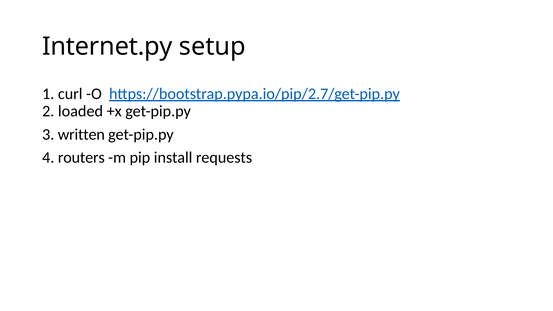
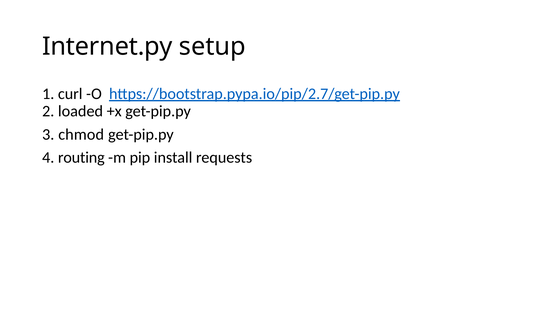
written: written -> chmod (81, 134)
routers: routers -> routing (81, 158)
